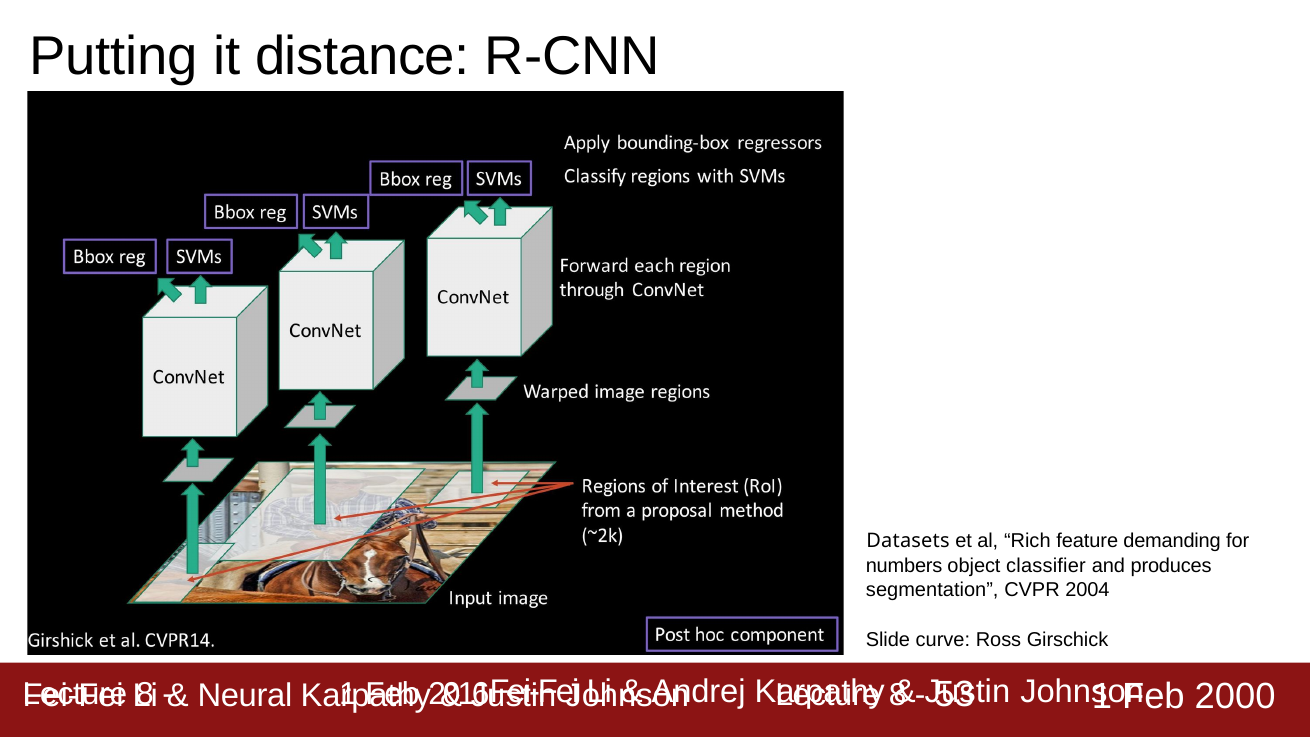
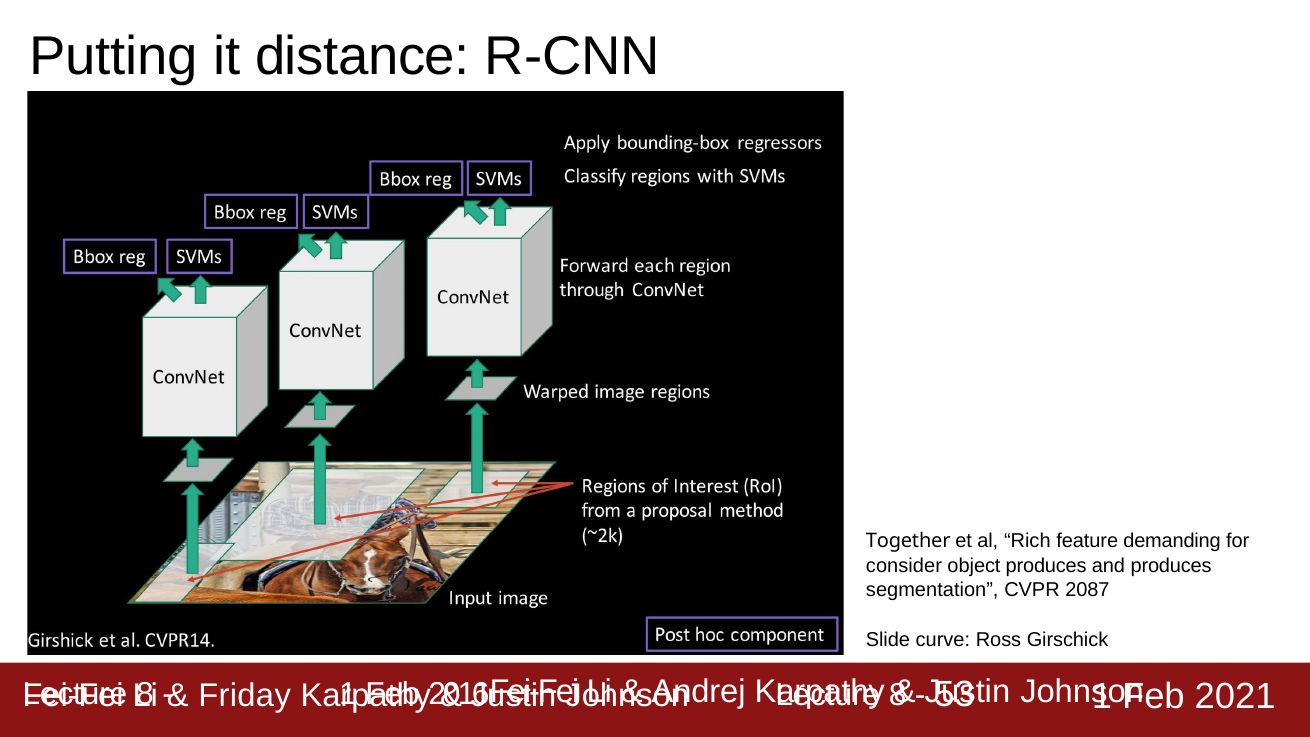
Datasets: Datasets -> Together (908, 541)
numbers: numbers -> consider (904, 565)
object classifier: classifier -> produces (1046, 565)
2004: 2004 -> 2087 (1087, 590)
Neural: Neural -> Friday (245, 695)
2000: 2000 -> 2021 (1235, 697)
